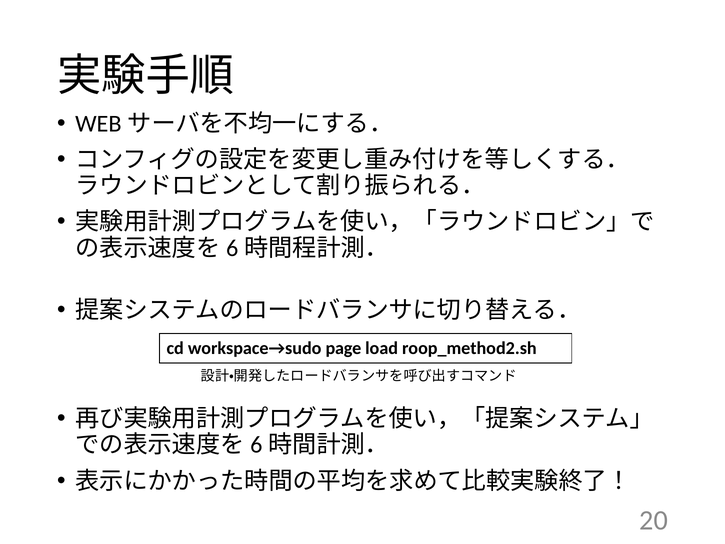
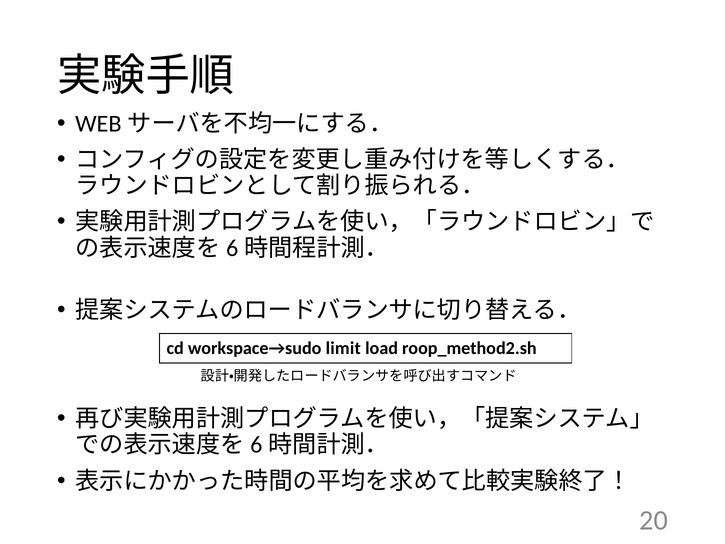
page: page -> limit (343, 348)
